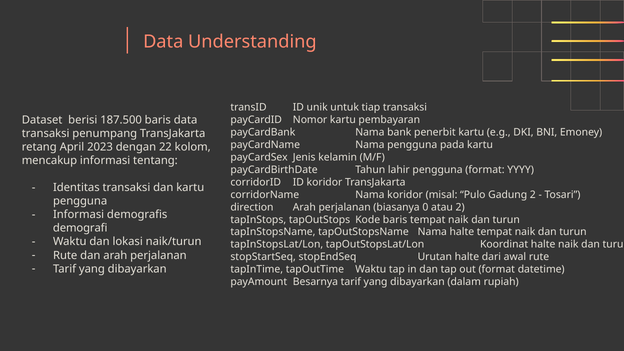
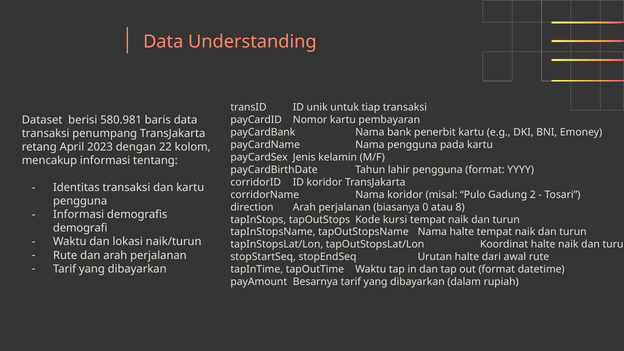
187.500: 187.500 -> 580.981 (121, 120)
atau 2: 2 -> 8 (460, 207)
Kode baris: baris -> kursi (395, 220)
